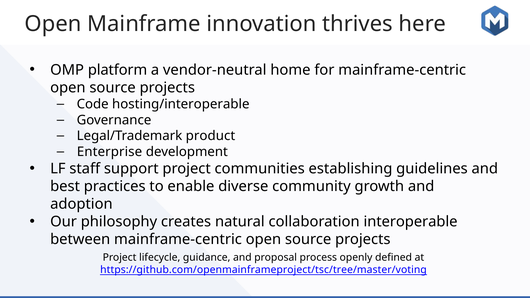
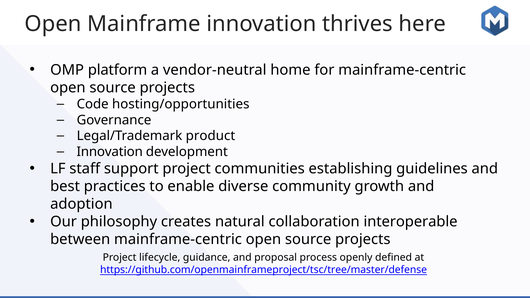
hosting/interoperable: hosting/interoperable -> hosting/opportunities (181, 104)
Enterprise: Enterprise -> Innovation (110, 152)
https://github.com/openmainframeproject/tsc/tree/master/voting: https://github.com/openmainframeproject/tsc/tree/master/voting -> https://github.com/openmainframeproject/tsc/tree/master/defense (264, 270)
